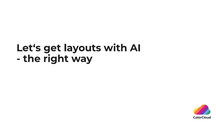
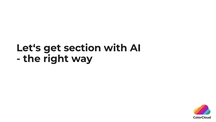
layouts: layouts -> section (82, 48)
